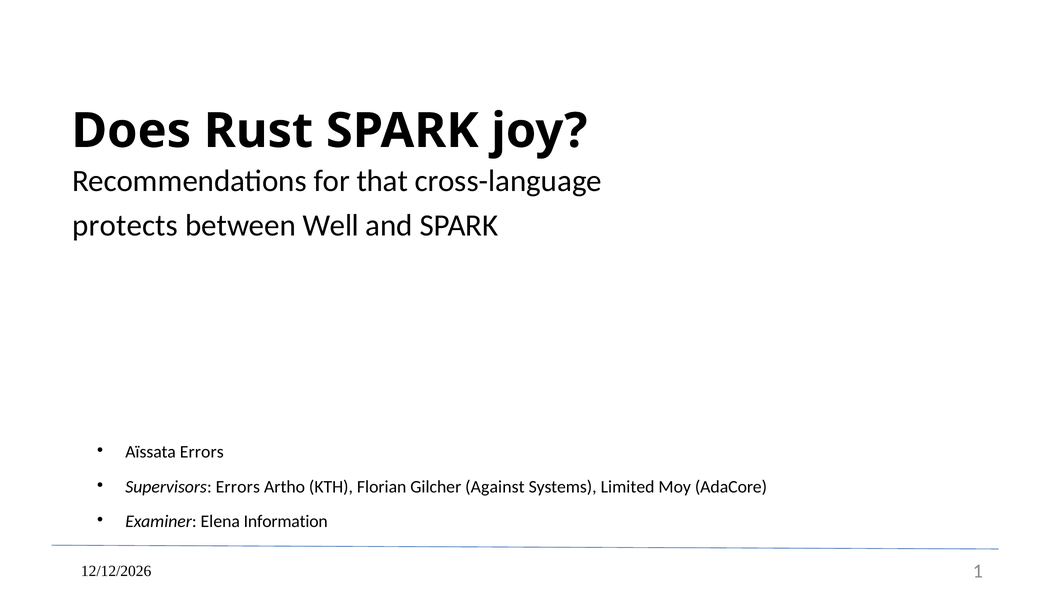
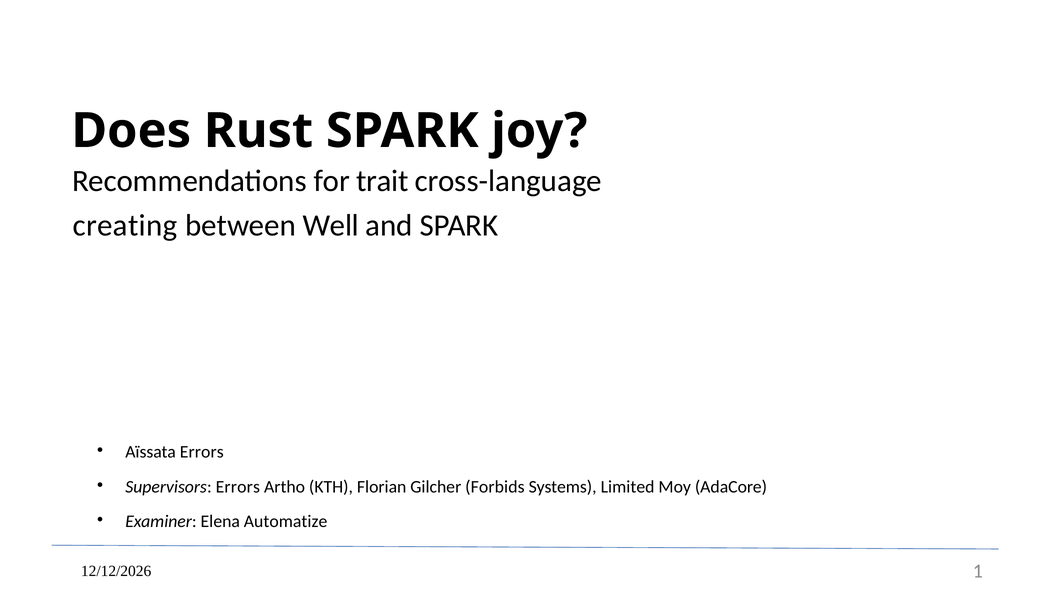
that: that -> trait (382, 181)
protects: protects -> creating (125, 226)
Against: Against -> Forbids (495, 487)
Information: Information -> Automatize (286, 522)
